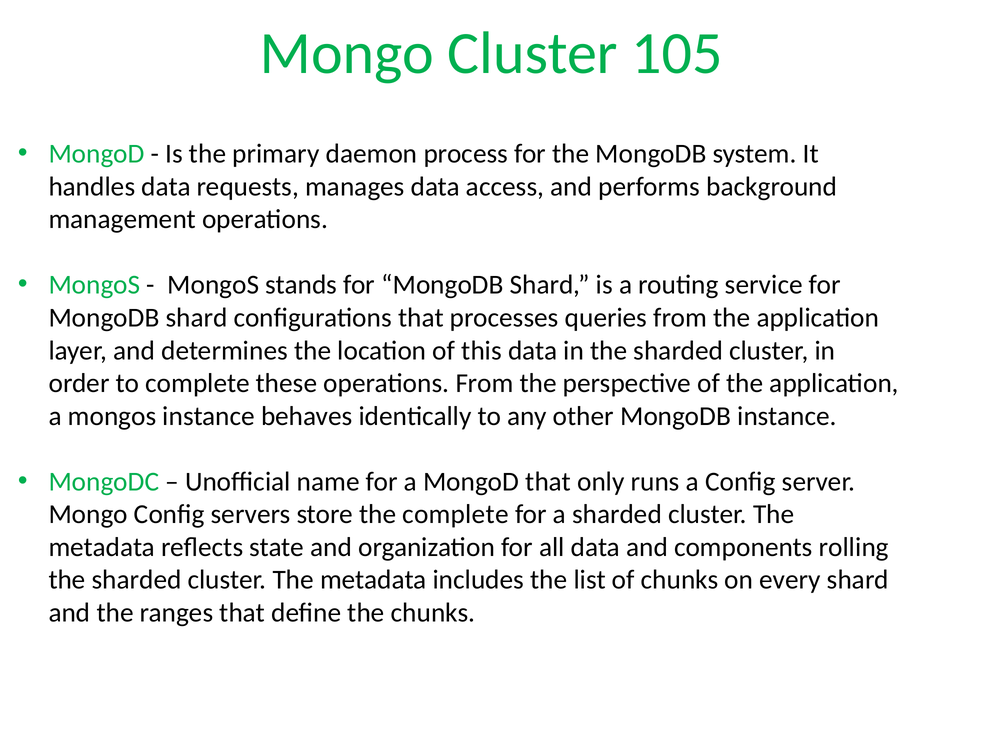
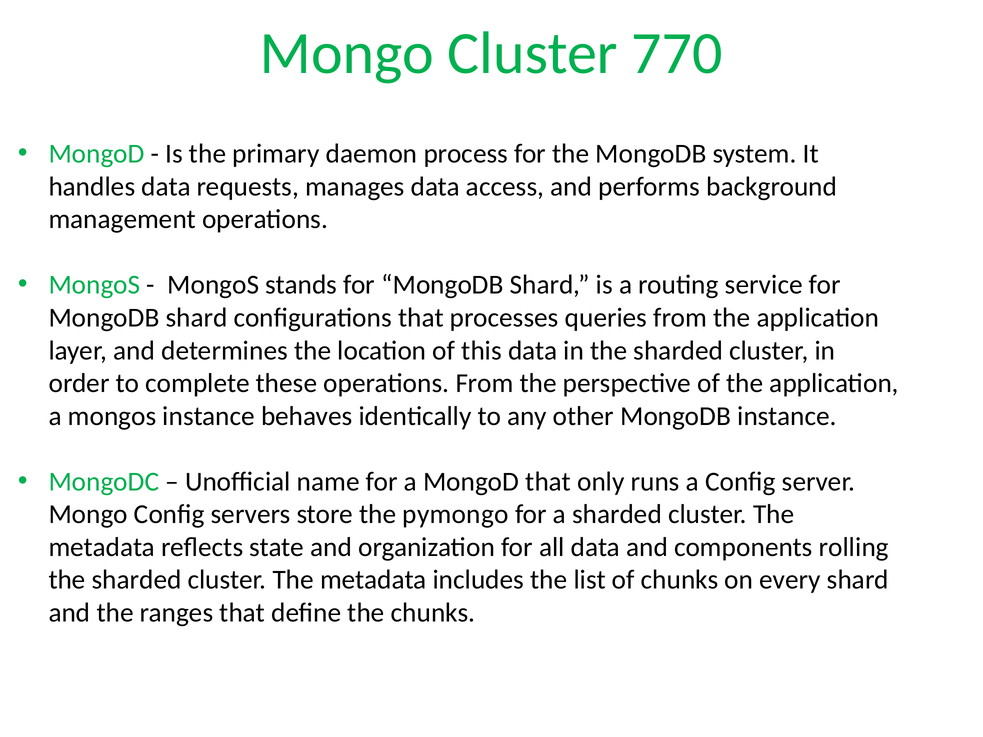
105: 105 -> 770 (677, 53)
the complete: complete -> pymongo (456, 515)
